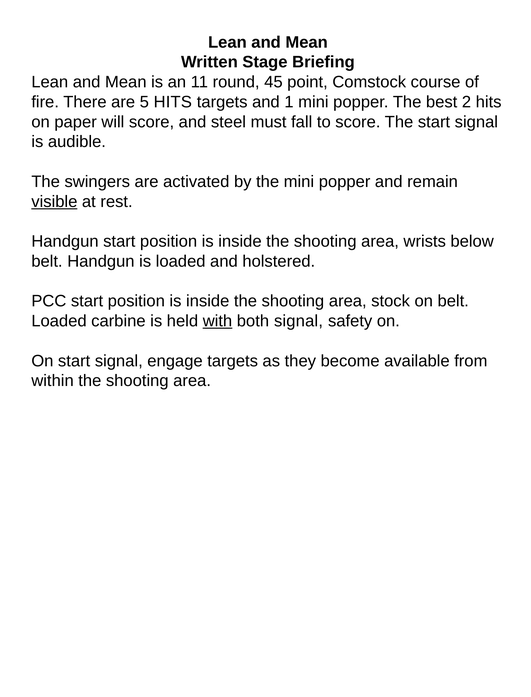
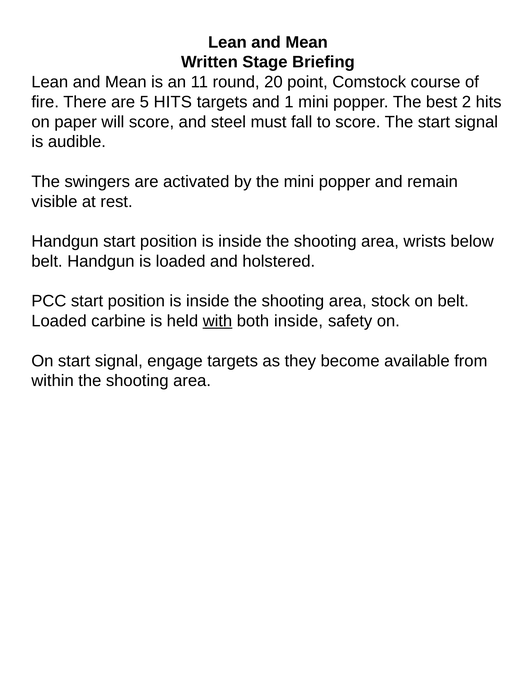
45: 45 -> 20 (273, 82)
visible underline: present -> none (54, 202)
both signal: signal -> inside (298, 321)
